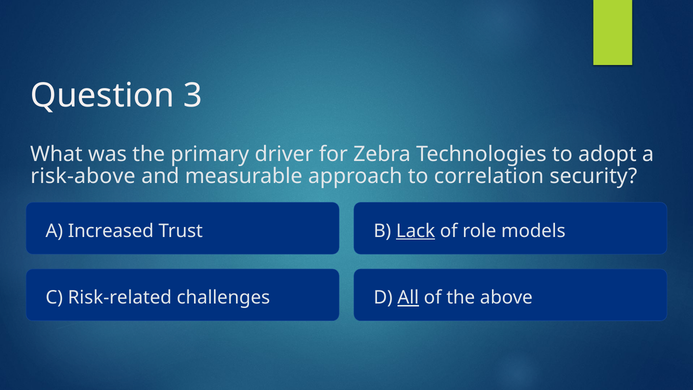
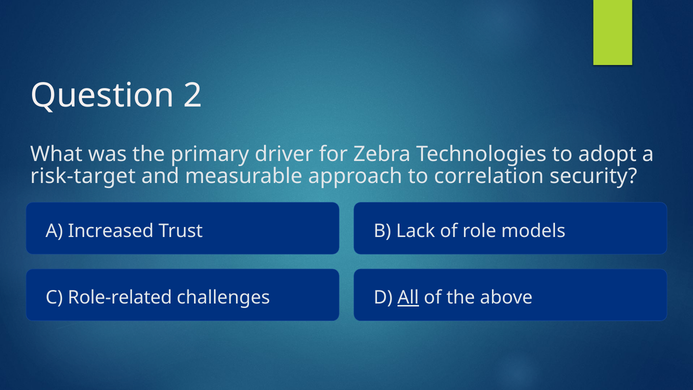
3: 3 -> 2 (193, 96)
risk-above: risk-above -> risk-target (83, 176)
Lack underline: present -> none (416, 231)
Risk-related: Risk-related -> Role-related (120, 298)
